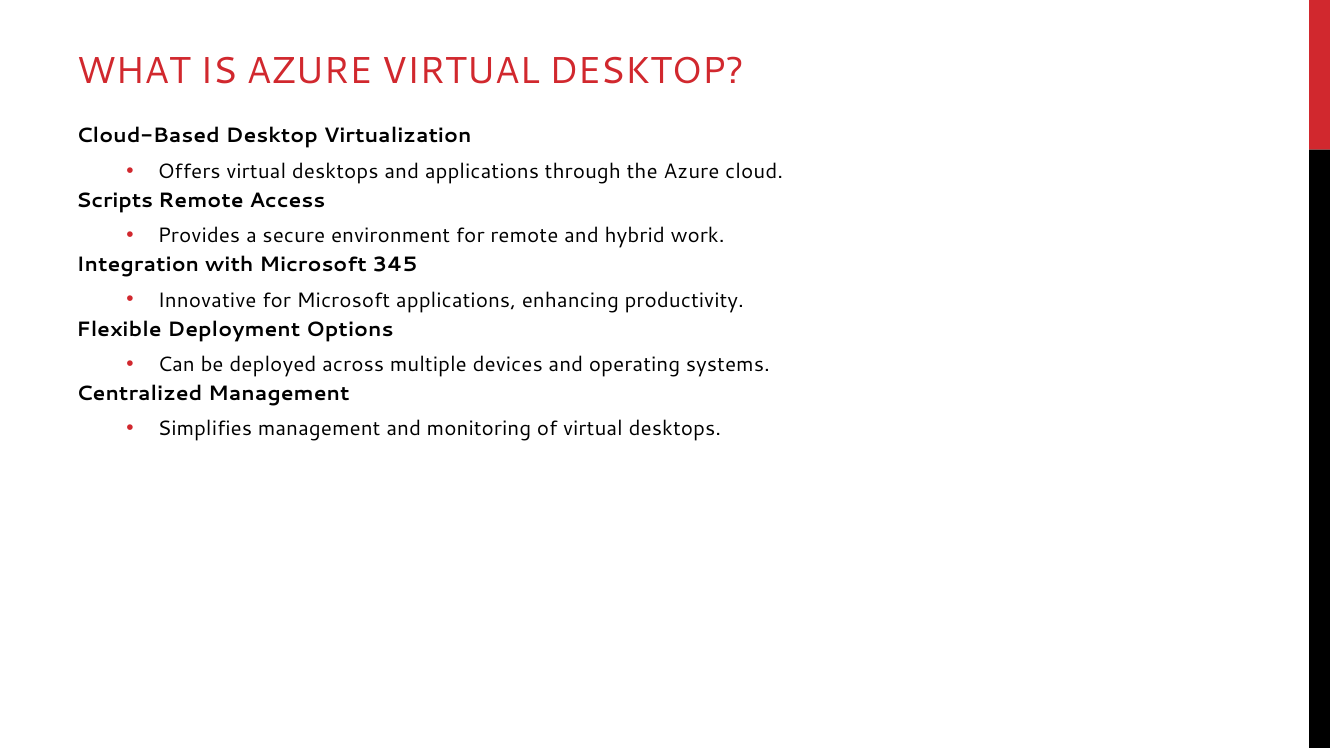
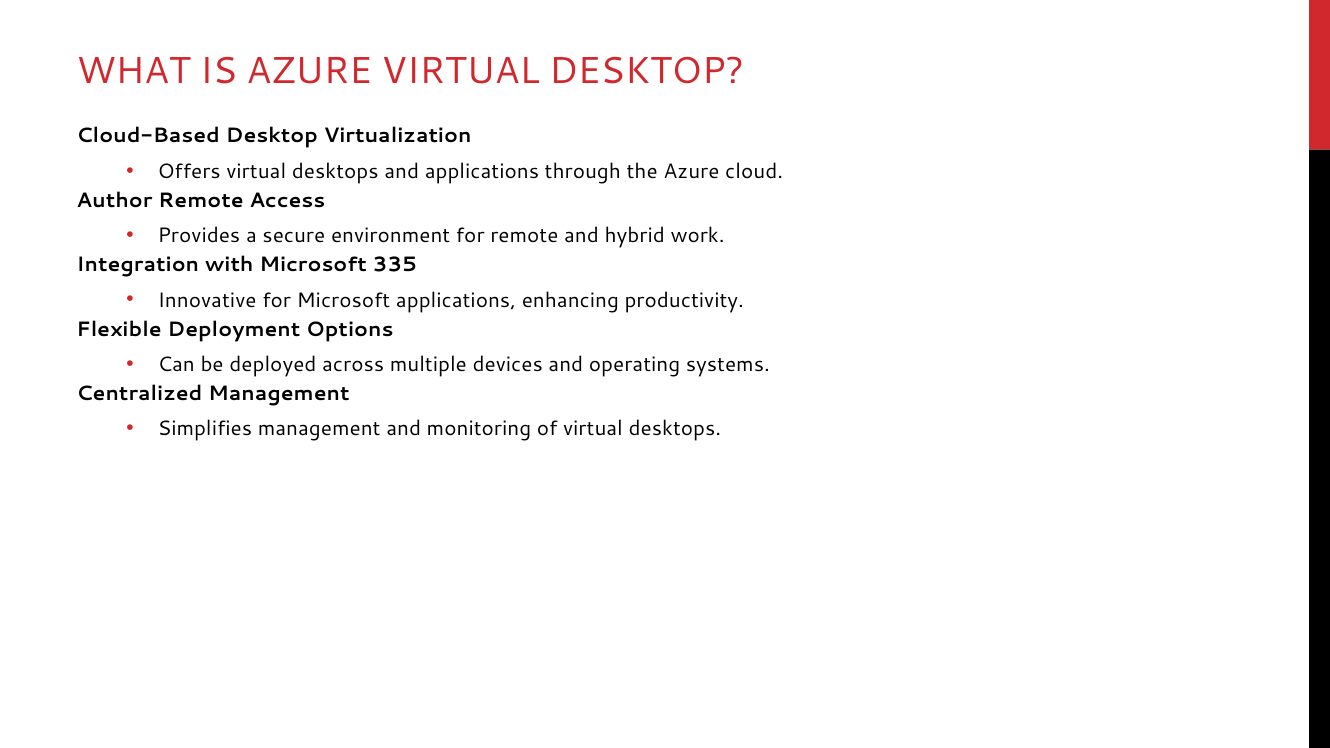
Scripts: Scripts -> Author (115, 200)
345: 345 -> 335 (395, 265)
